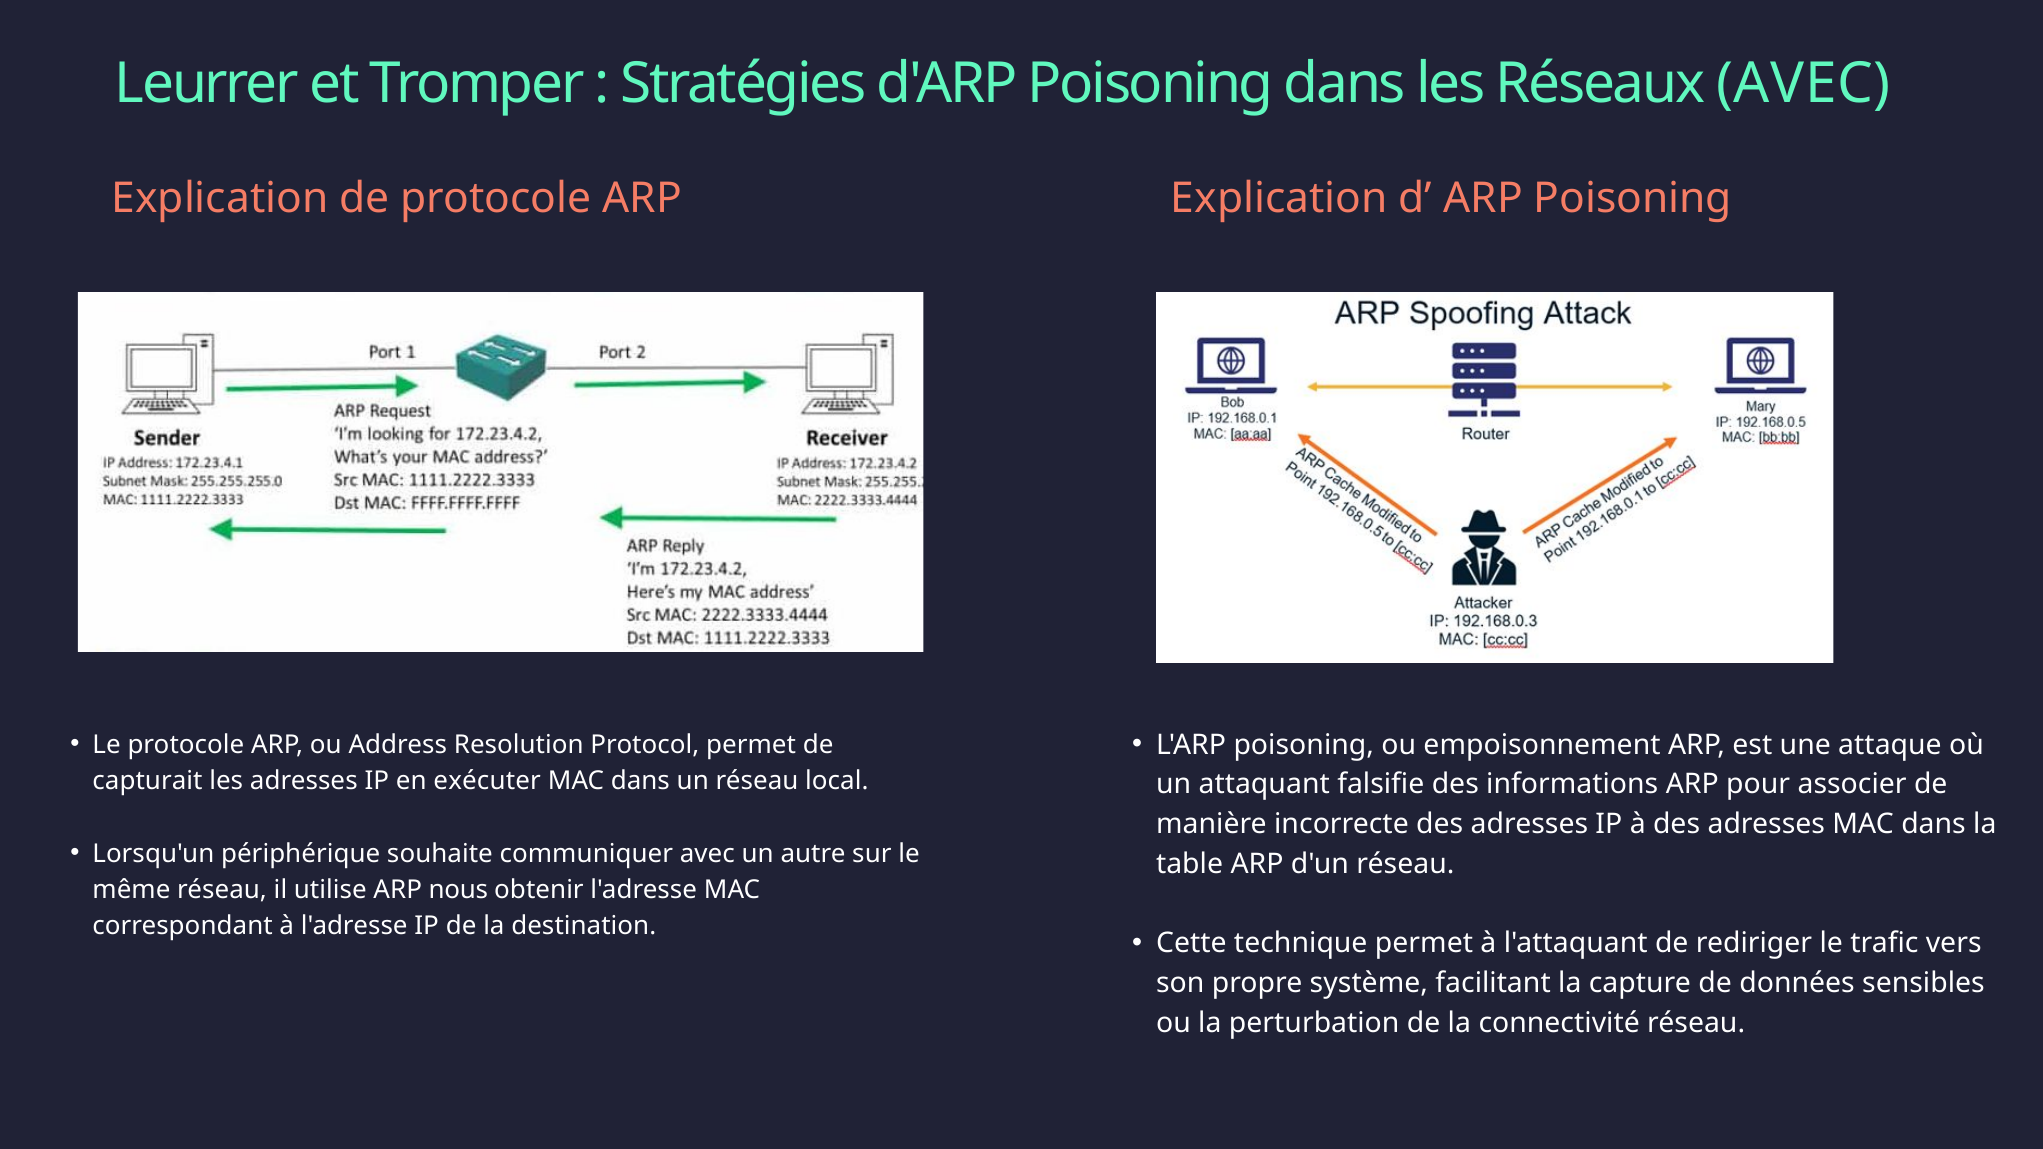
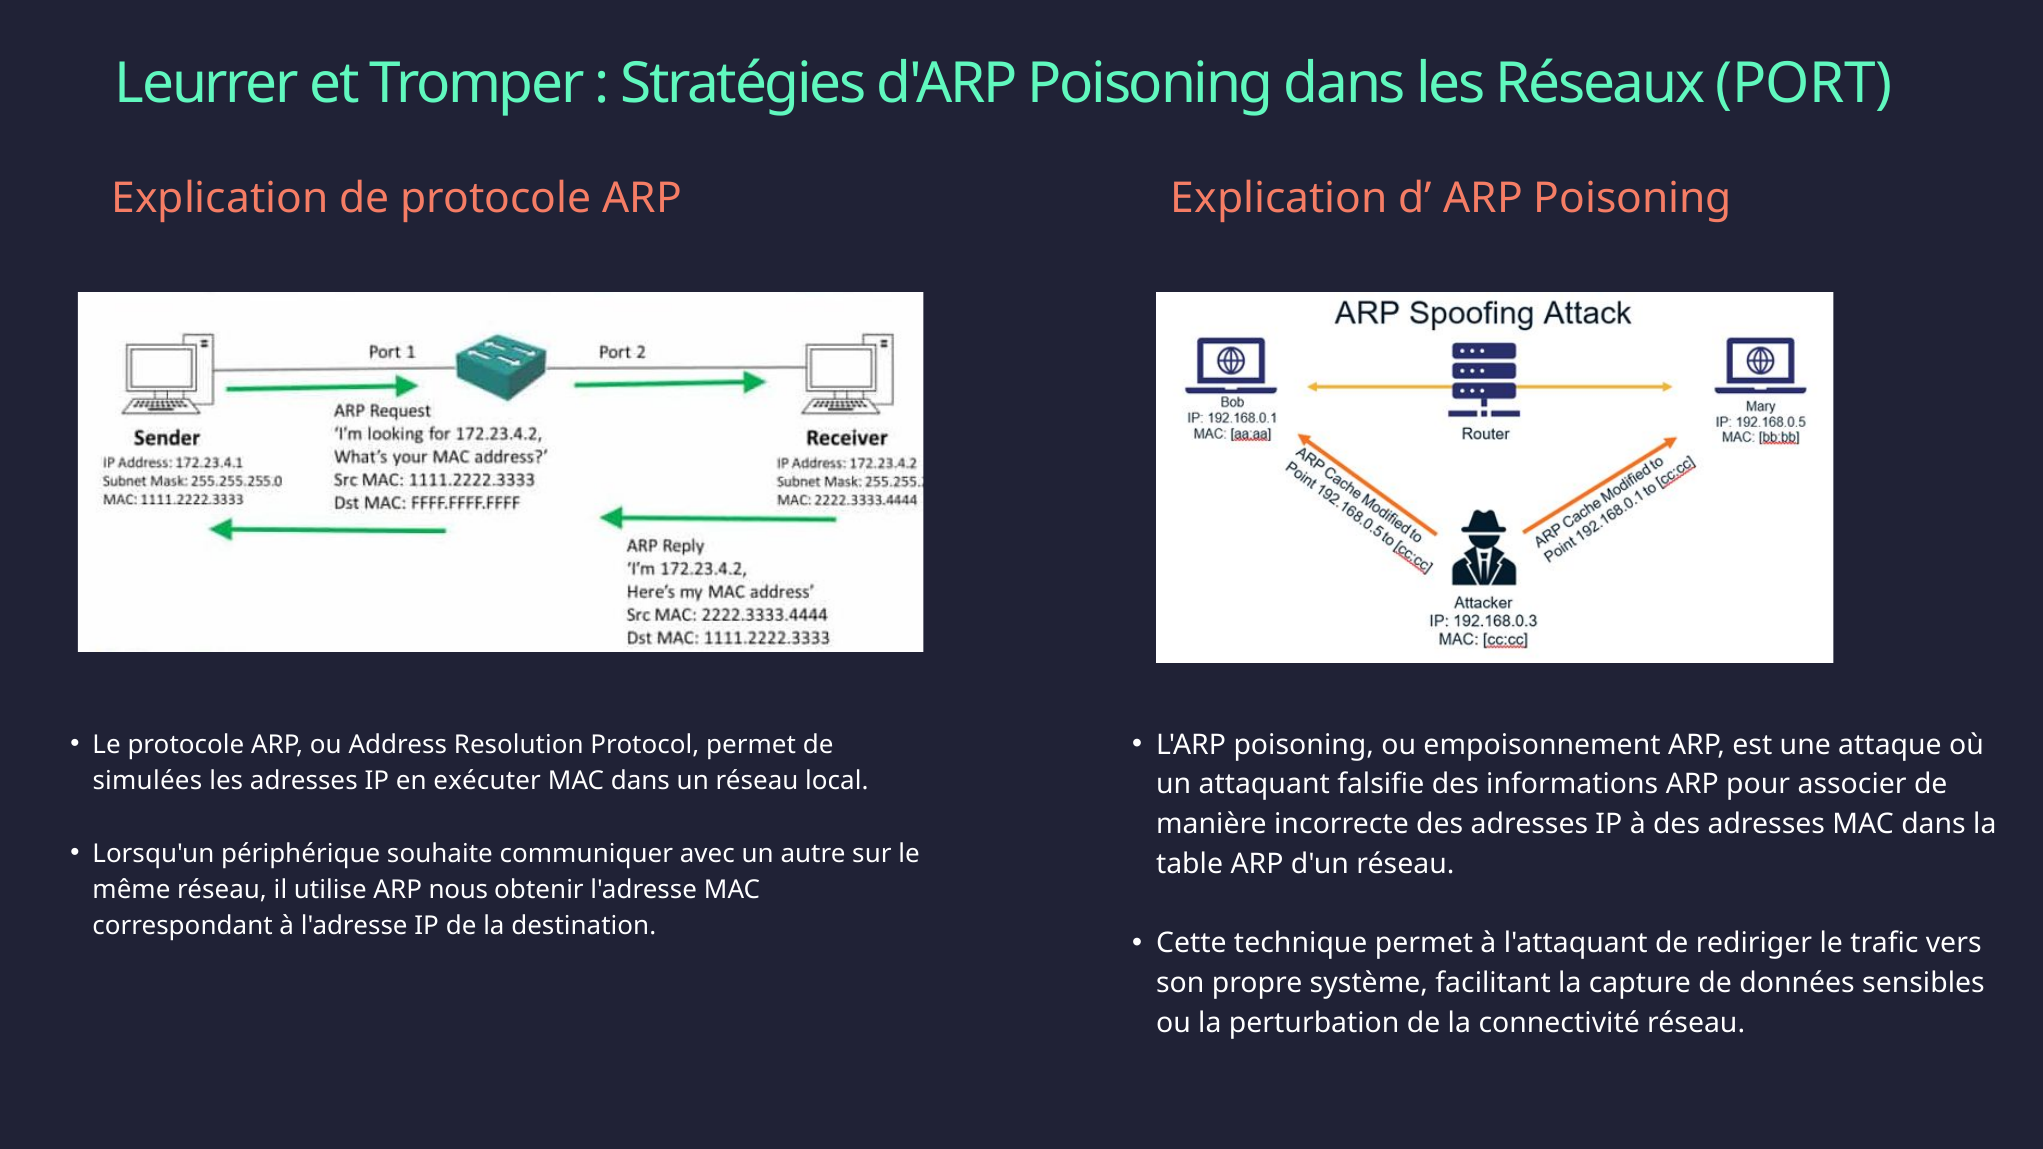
Réseaux AVEC: AVEC -> PORT (1804, 84)
capturait: capturait -> simulées (147, 781)
